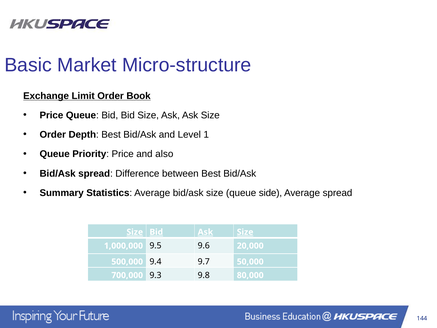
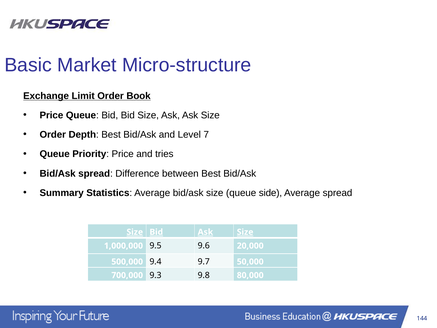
1: 1 -> 7 (206, 135)
also: also -> tries (164, 154)
